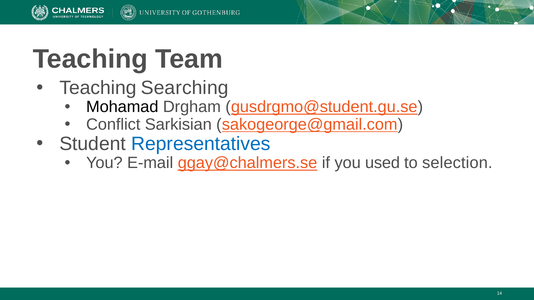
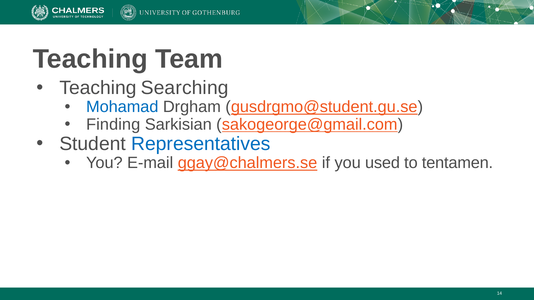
Mohamad colour: black -> blue (122, 107)
Conflict: Conflict -> Finding (113, 125)
selection: selection -> tentamen (457, 163)
